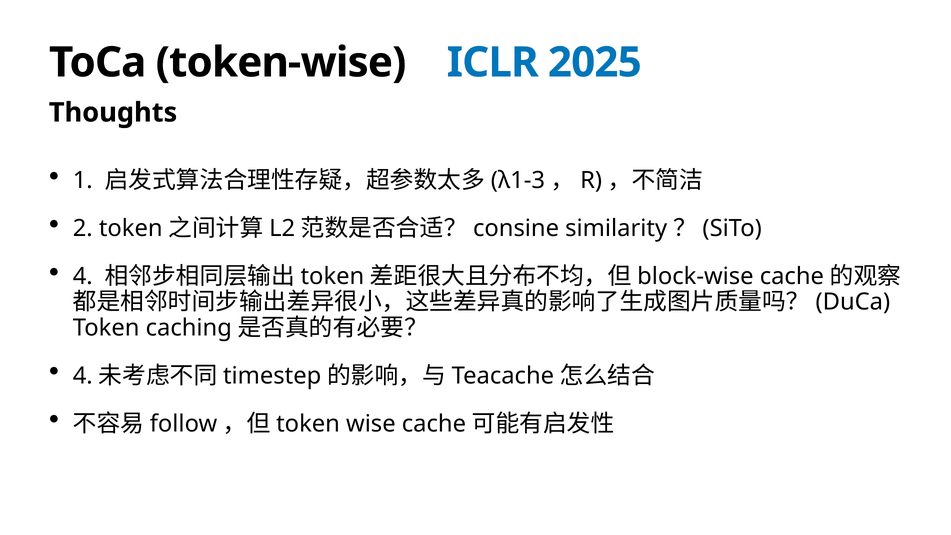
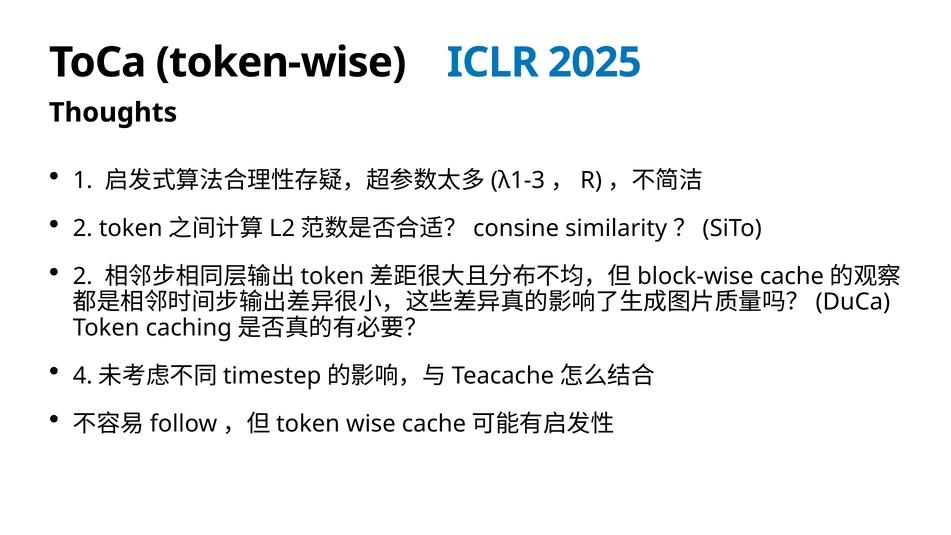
4: 4 -> 2 (83, 276)
